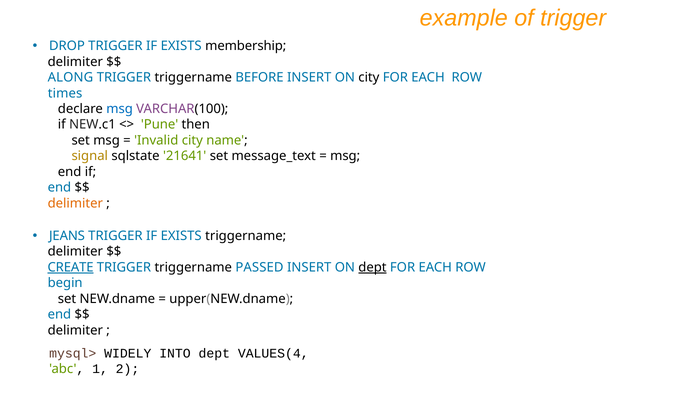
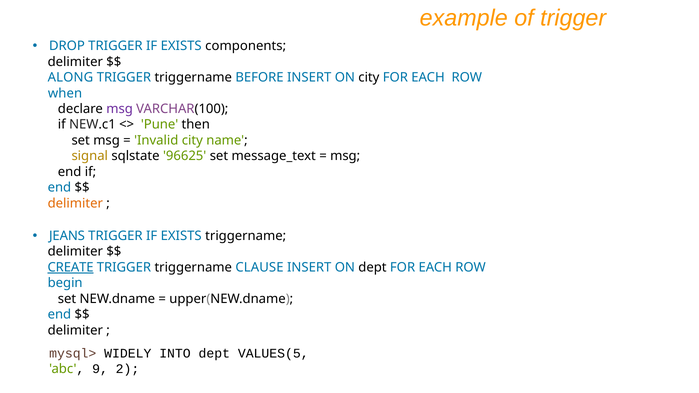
membership: membership -> components (246, 46)
times: times -> when (65, 93)
msg colour: blue -> purple (120, 109)
21641: 21641 -> 96625 (185, 156)
PASSED: PASSED -> CLAUSE (259, 267)
dept underline: present -> none (372, 267)
VALUES(4: VALUES(4 -> VALUES(5 (273, 353)
1: 1 -> 9 (100, 369)
